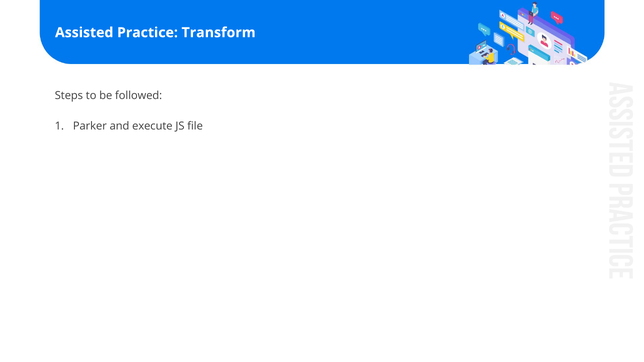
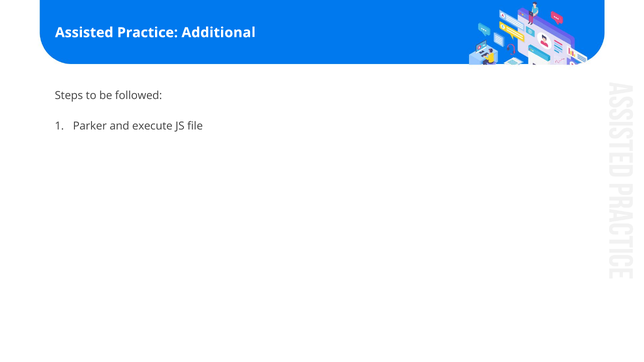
Transform: Transform -> Additional (219, 33)
